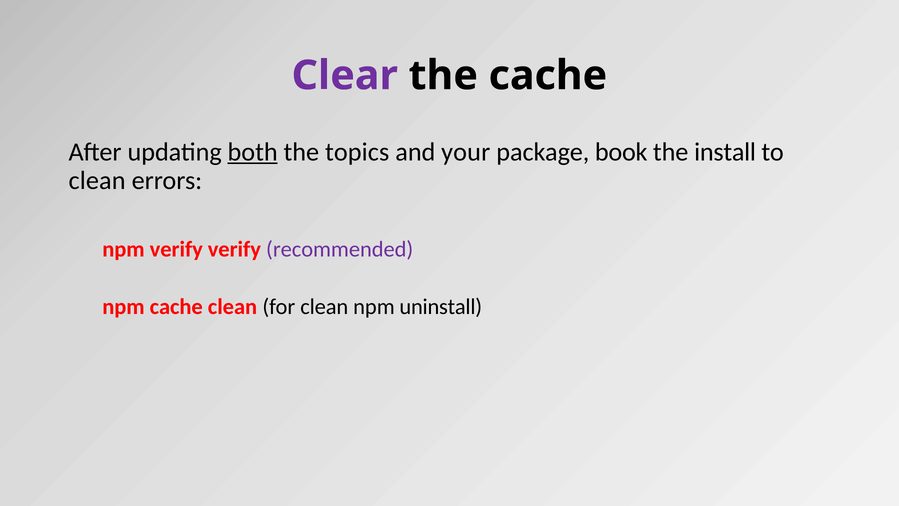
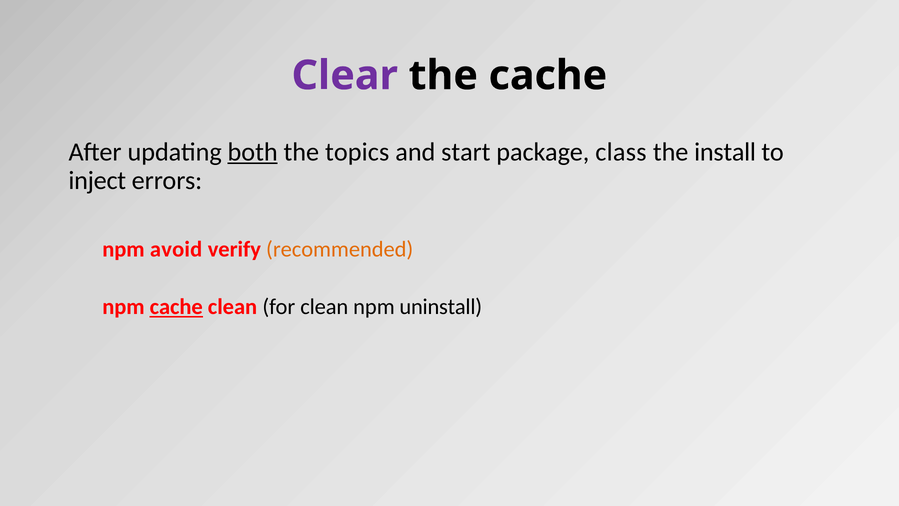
your: your -> start (466, 152)
book: book -> class (621, 152)
clean: clean -> inject (97, 180)
npm verify: verify -> avoid (176, 249)
recommended colour: purple -> orange (340, 249)
cache underline: none -> present (176, 307)
